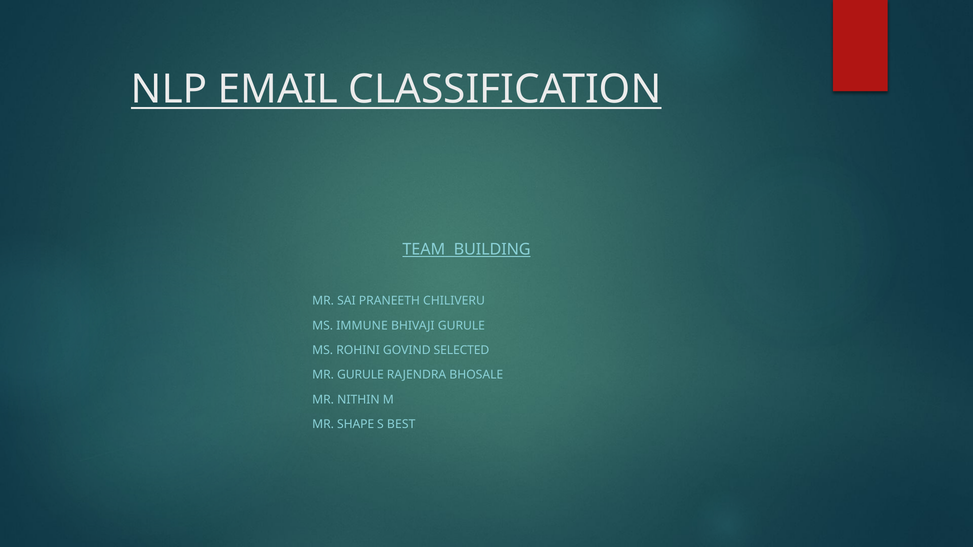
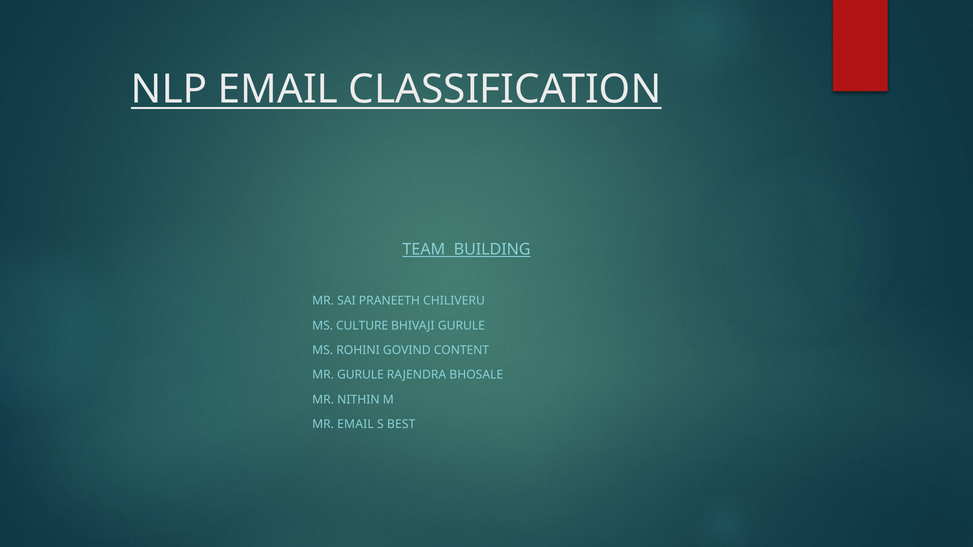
IMMUNE: IMMUNE -> CULTURE (362, 326)
SELECTED: SELECTED -> CONTENT (461, 350)
MR SHAPE: SHAPE -> EMAIL (355, 425)
